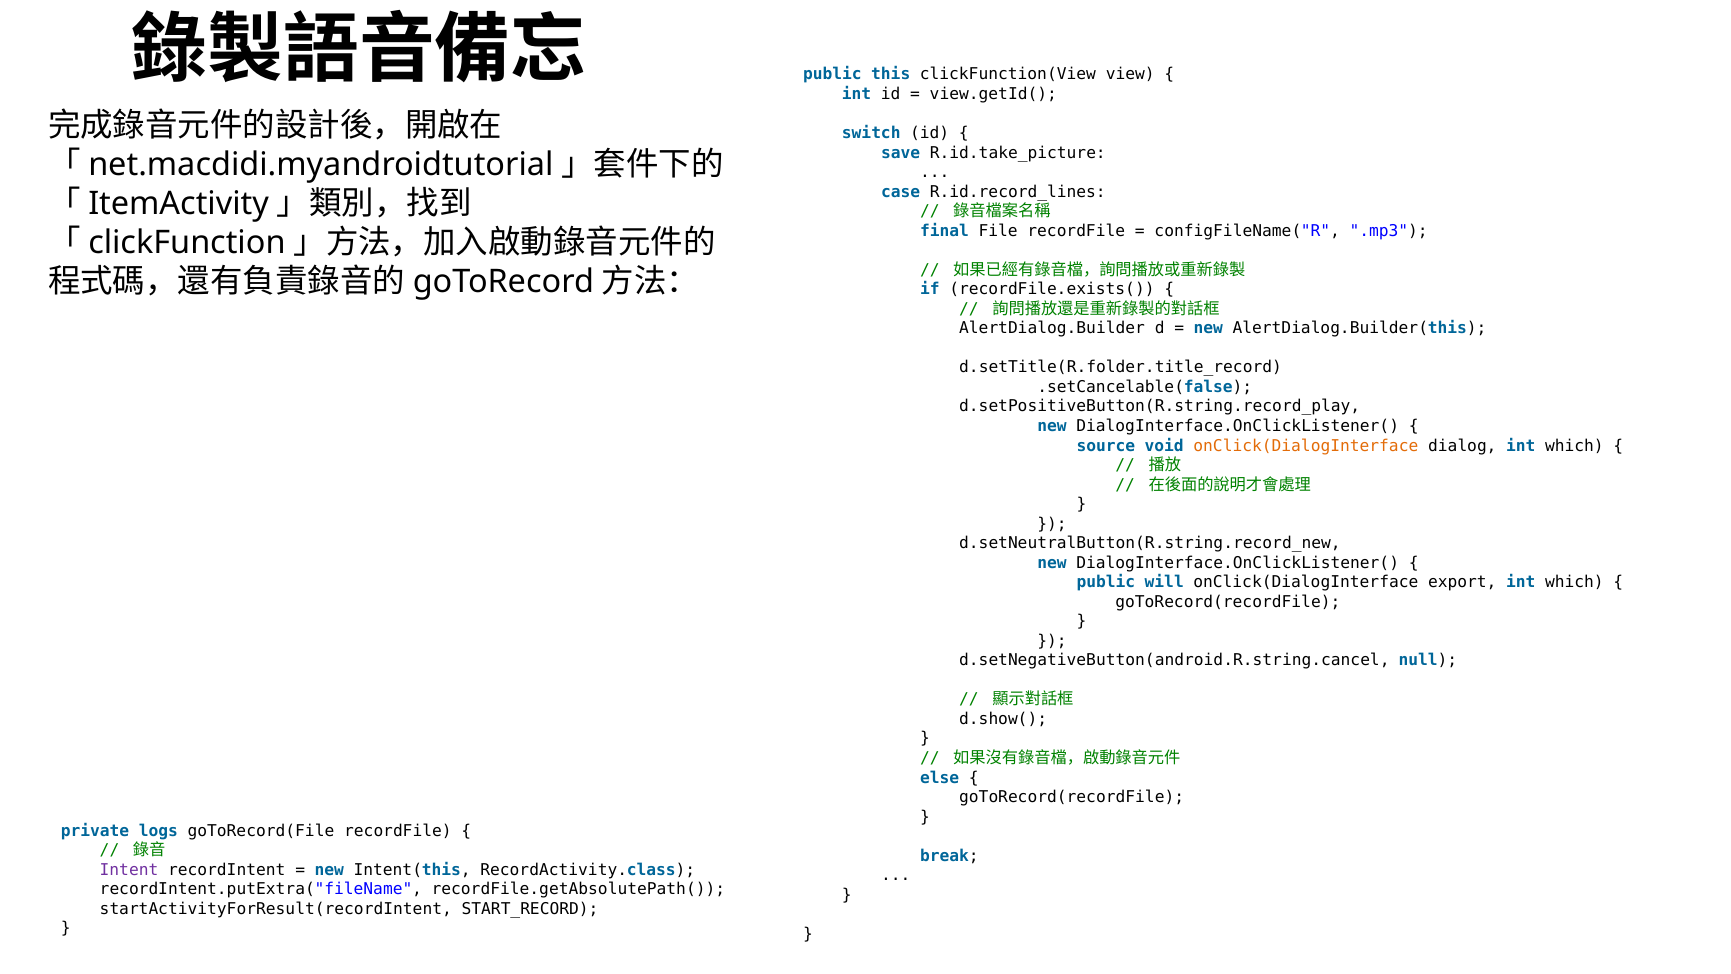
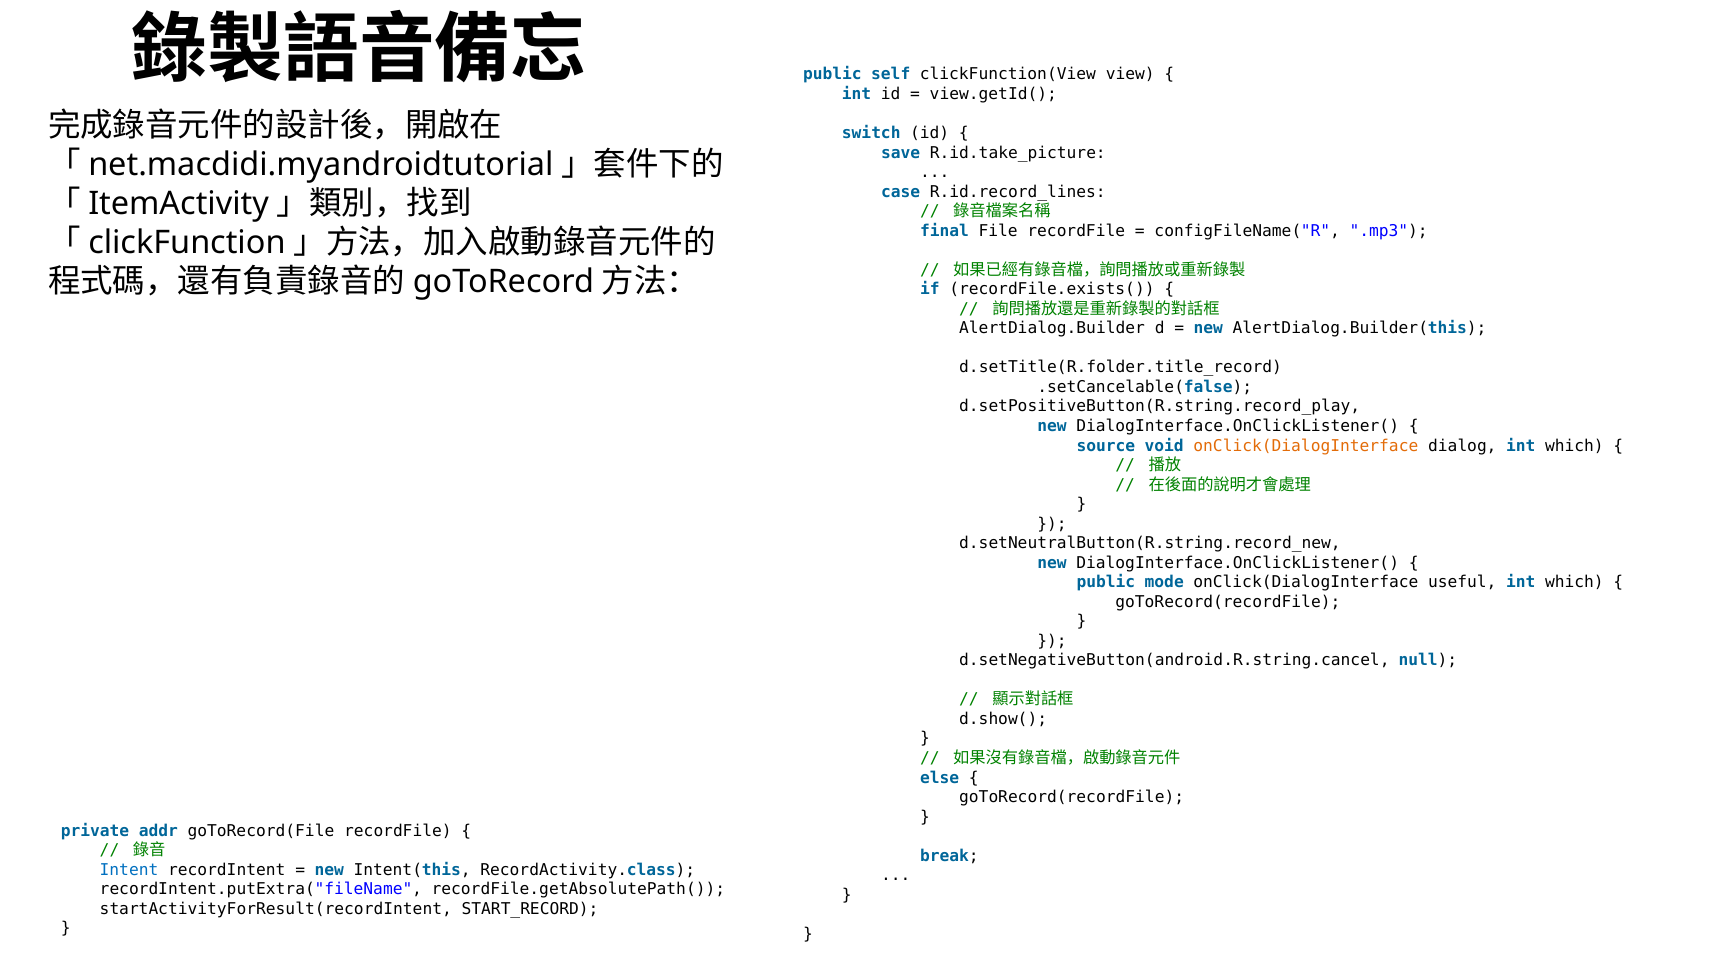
this: this -> self (891, 75)
will: will -> mode (1164, 582)
export: export -> useful (1462, 582)
logs: logs -> addr (158, 831)
Intent colour: purple -> blue (129, 870)
